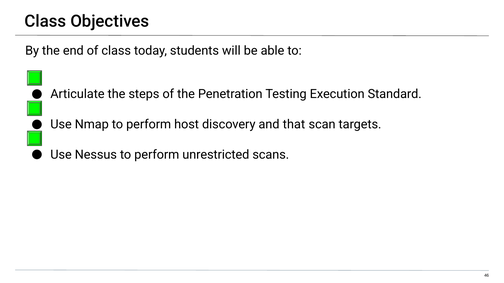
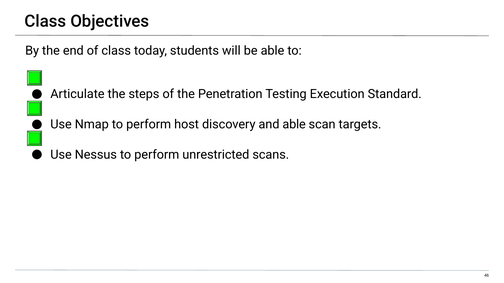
and that: that -> able (294, 125)
